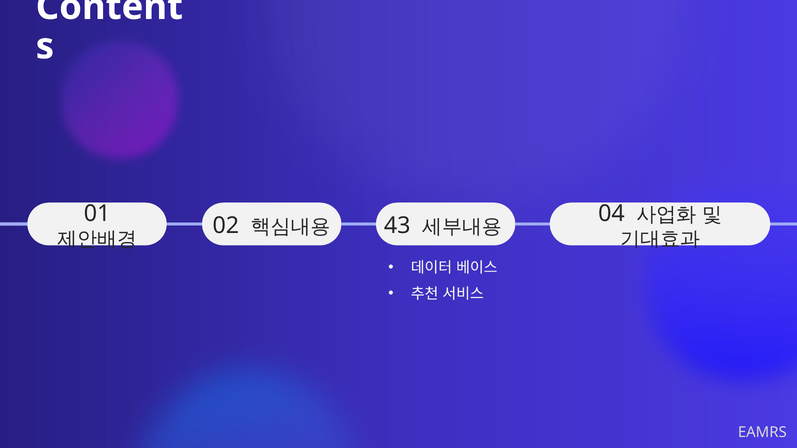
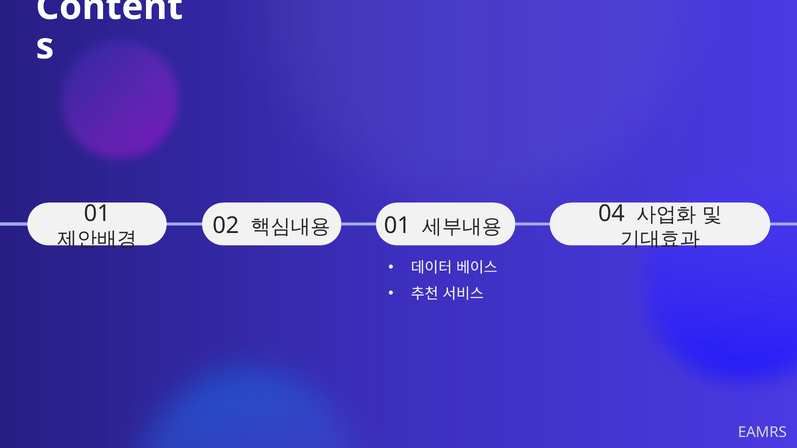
43: 43 -> 01 (397, 226)
